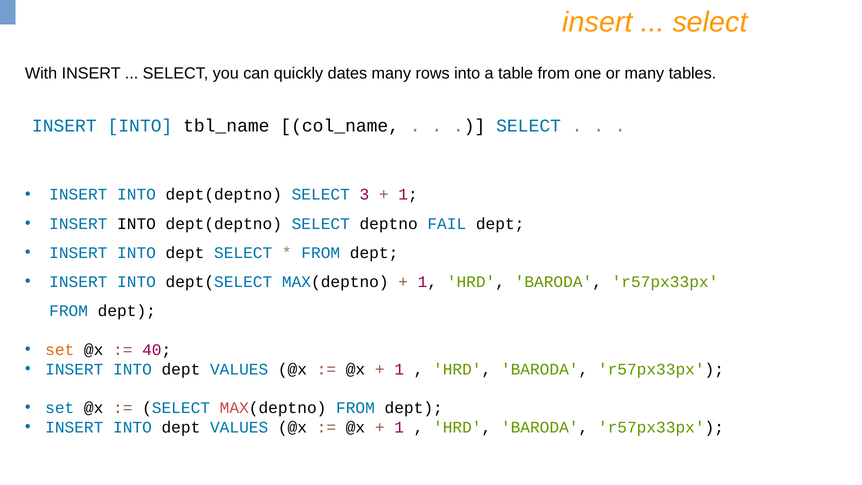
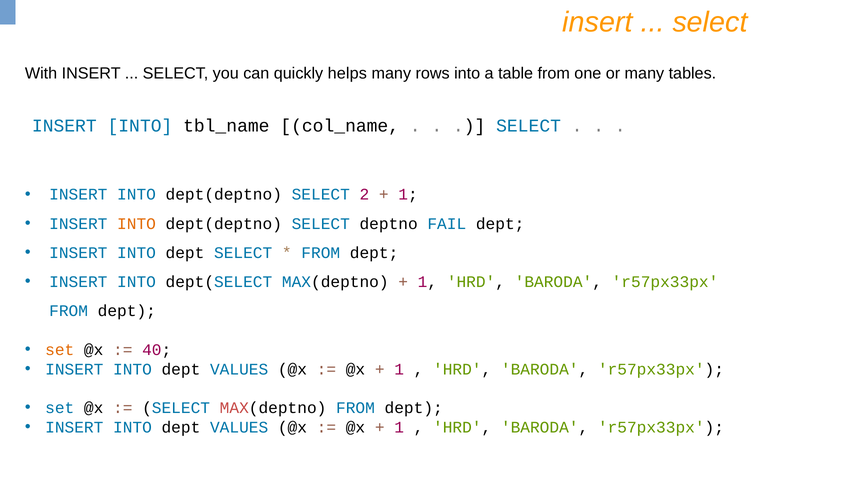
dates: dates -> helps (347, 73)
3: 3 -> 2 (364, 195)
INTO colour: black -> orange (137, 224)
